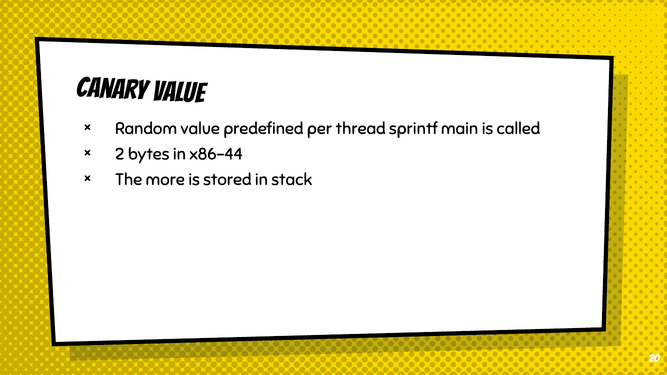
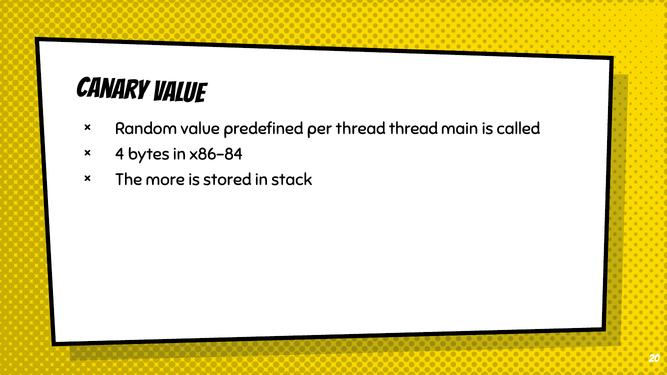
thread sprintf: sprintf -> thread (413, 129)
2: 2 -> 4 (120, 155)
x86-44: x86-44 -> x86-84 (216, 155)
